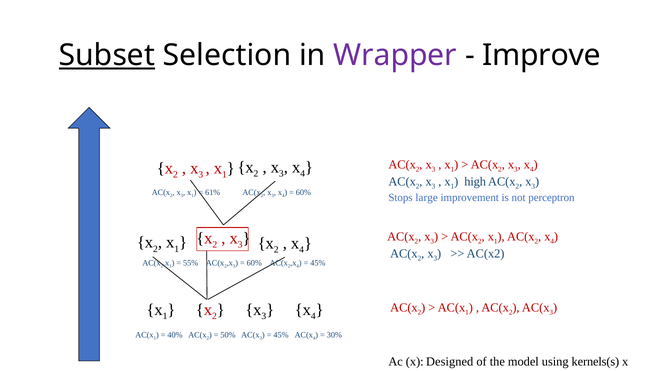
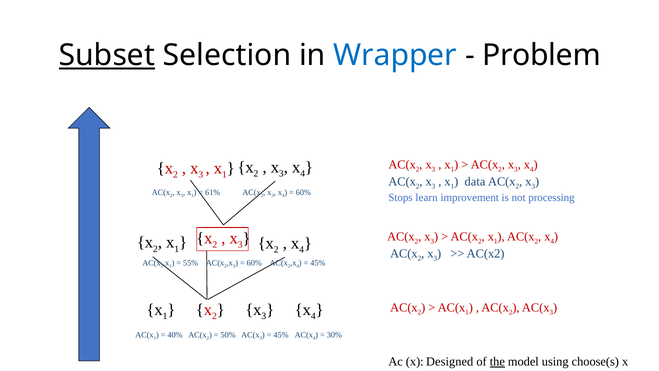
Wrapper colour: purple -> blue (395, 55)
Improve: Improve -> Problem (542, 55)
high: high -> data (475, 181)
large: large -> learn (427, 197)
perceptron: perceptron -> processing (551, 197)
the underline: none -> present (497, 361)
kernels(s: kernels(s -> choose(s (595, 361)
